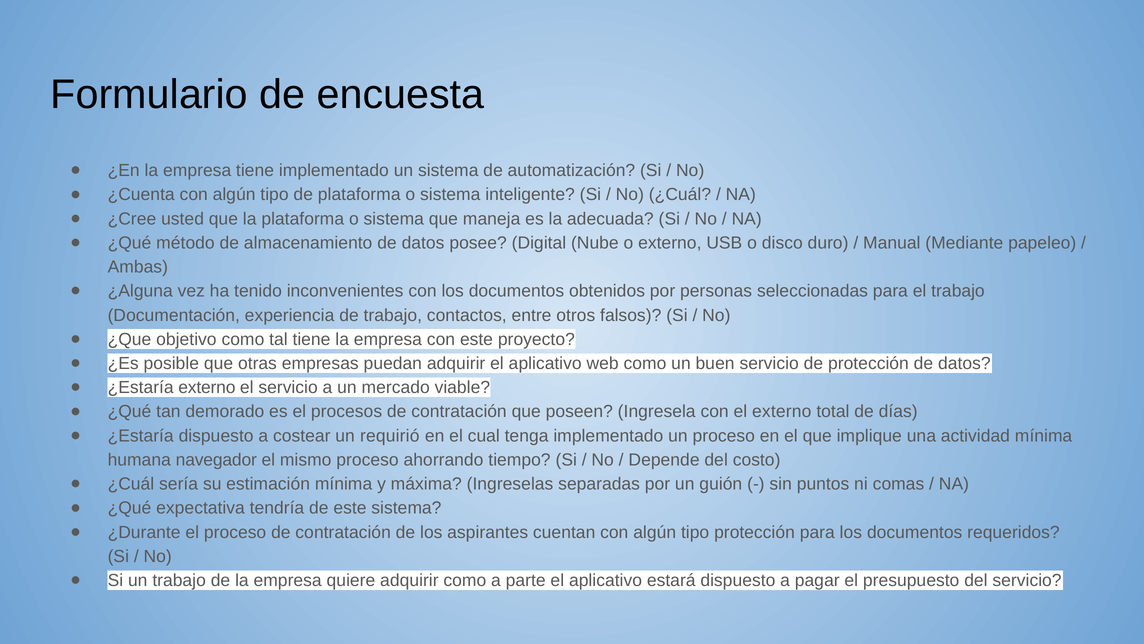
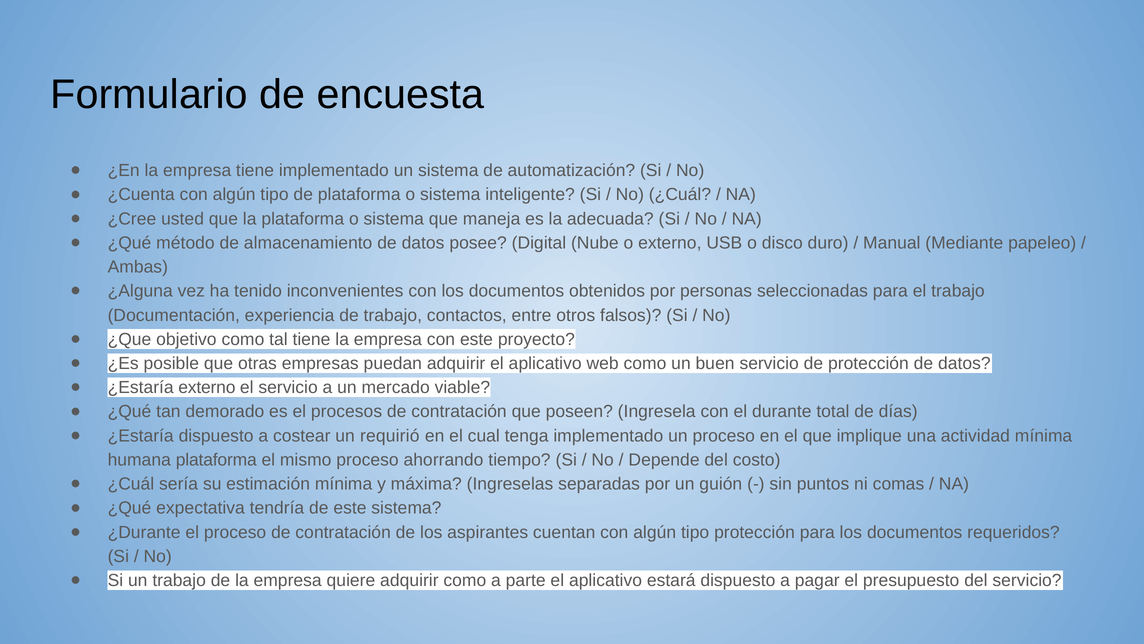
el externo: externo -> durante (782, 411)
humana navegador: navegador -> plataforma (216, 460)
